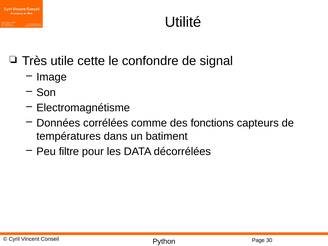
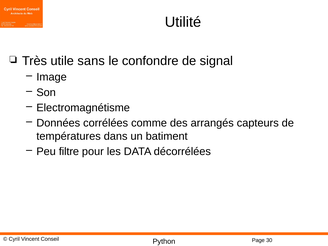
cette: cette -> sans (91, 61)
fonctions: fonctions -> arrangés (212, 123)
